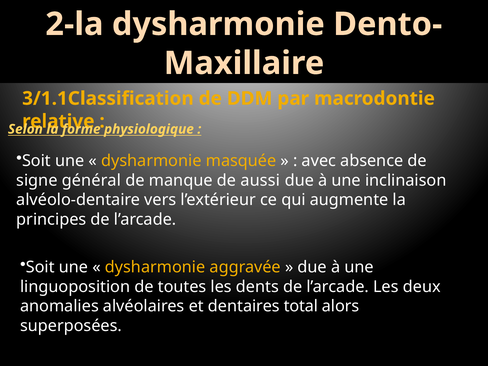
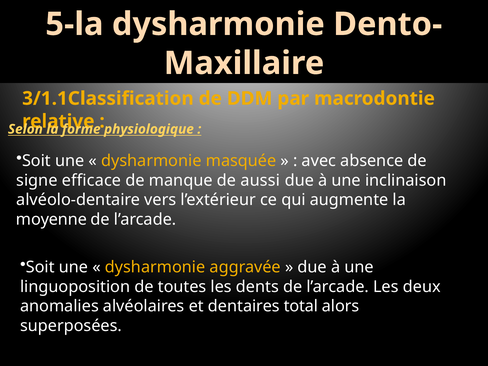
2-la: 2-la -> 5-la (74, 24)
général: général -> efficace (91, 180)
principes: principes -> moyenne (51, 219)
